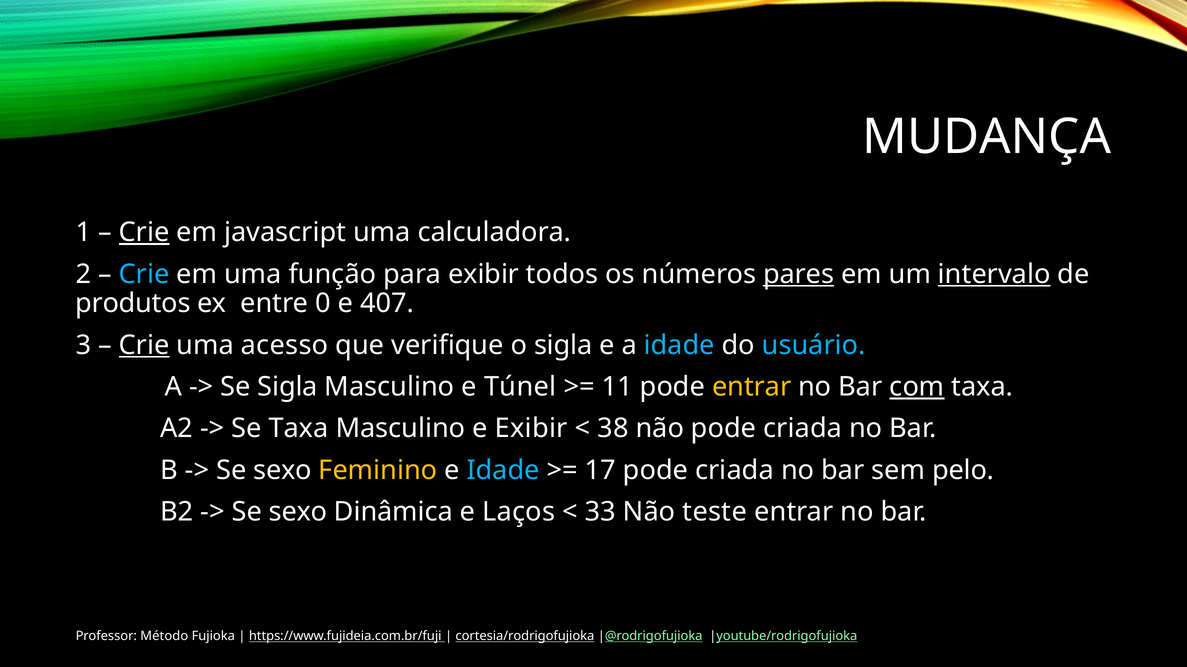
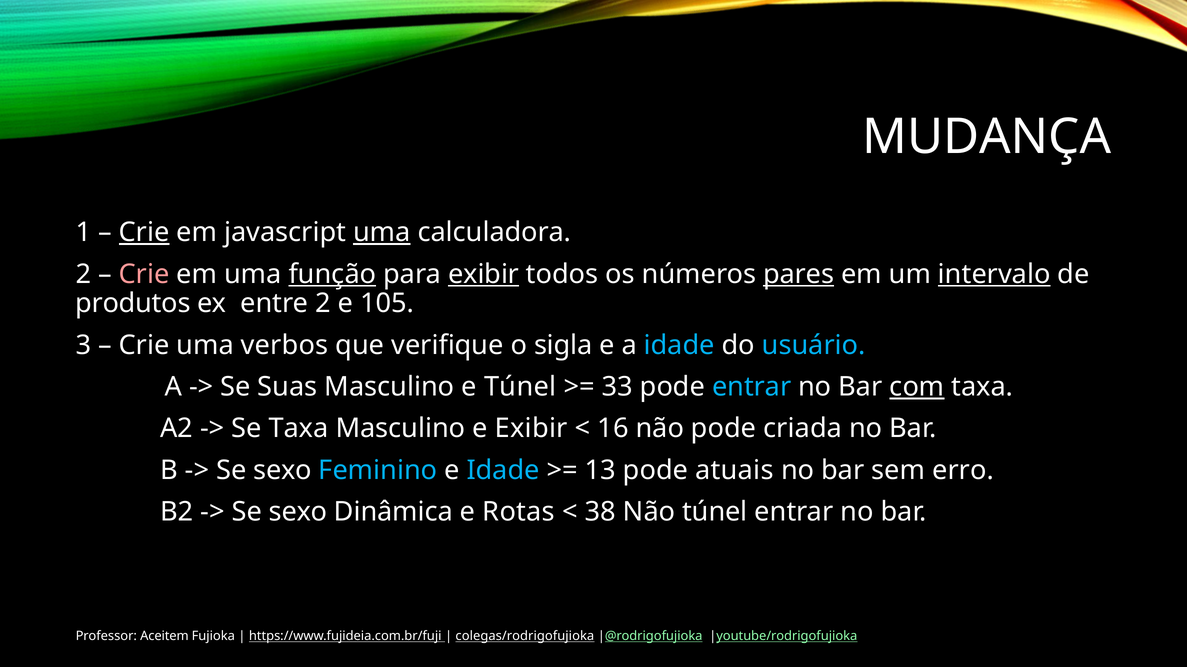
uma underline: none -> present (382, 233)
Crie colour: light blue -> pink (144, 274)
função underline: none -> present (332, 274)
exibir underline: none -> present (484, 274)
entre 0: 0 -> 2 (323, 304)
407: 407 -> 105 (387, 304)
Crie underline: present -> none (144, 345)
acesso: acesso -> verbos (285, 345)
Se Sigla: Sigla -> Suas (287, 387)
11: 11 -> 33 (617, 387)
entrar colour: yellow -> light blue (752, 387)
38: 38 -> 16 (613, 429)
Feminino colour: yellow -> light blue (378, 471)
17: 17 -> 13 (600, 471)
criada: criada -> atuais (734, 471)
pelo: pelo -> erro (963, 471)
Laços: Laços -> Rotas (519, 512)
33: 33 -> 38 (600, 512)
Não teste: teste -> túnel (715, 512)
Método: Método -> Aceitem (164, 636)
cortesia/rodrigofujioka: cortesia/rodrigofujioka -> colegas/rodrigofujioka (525, 636)
